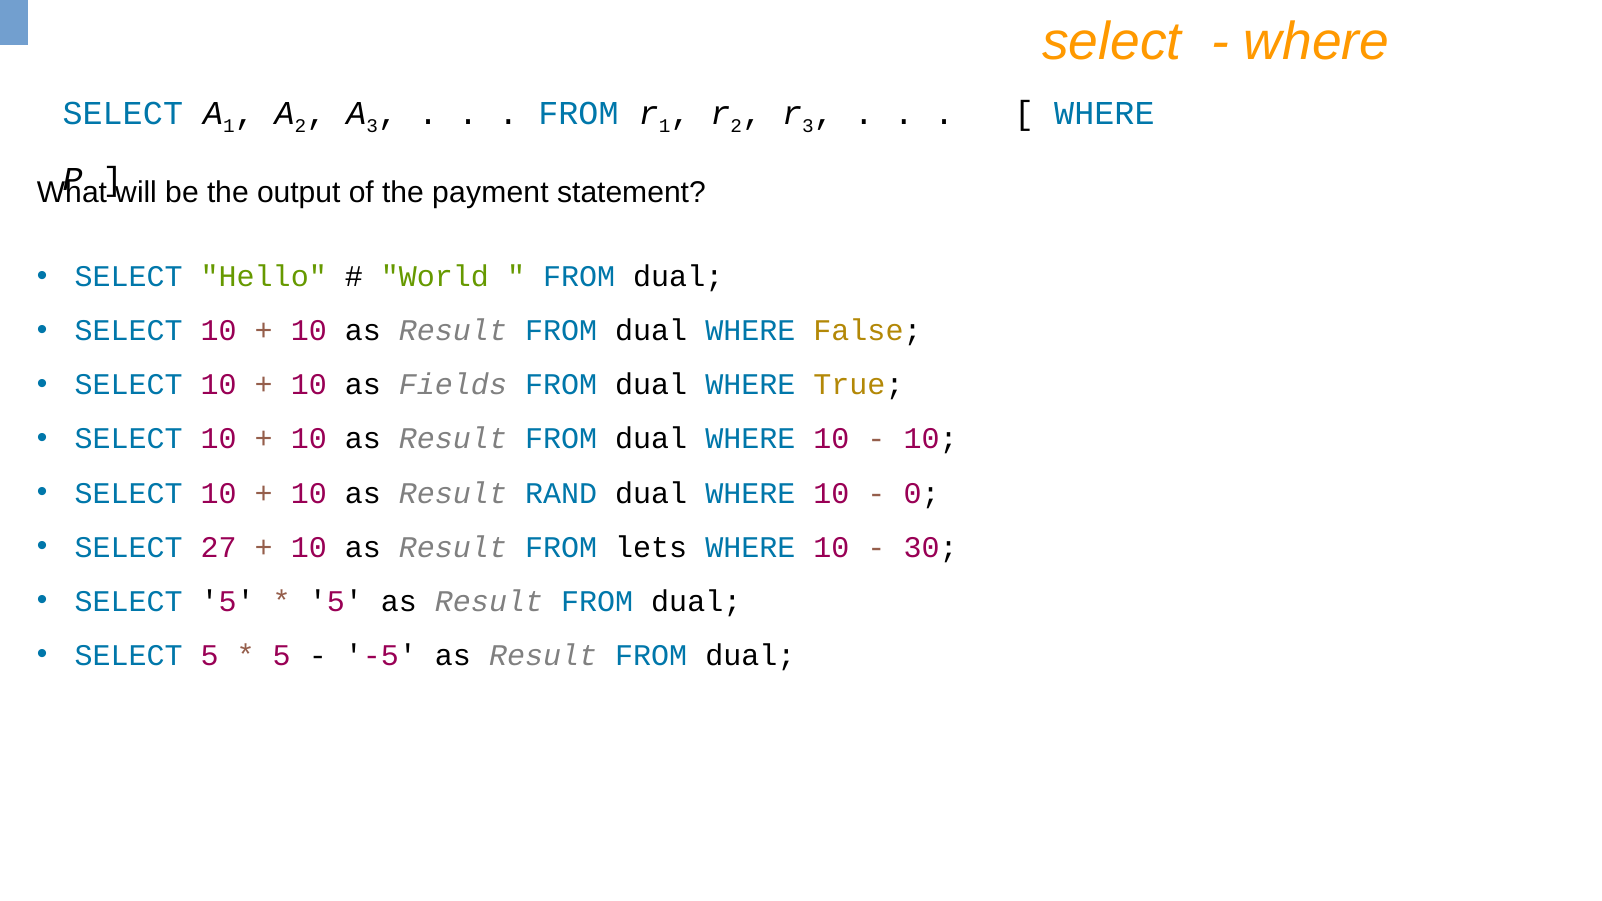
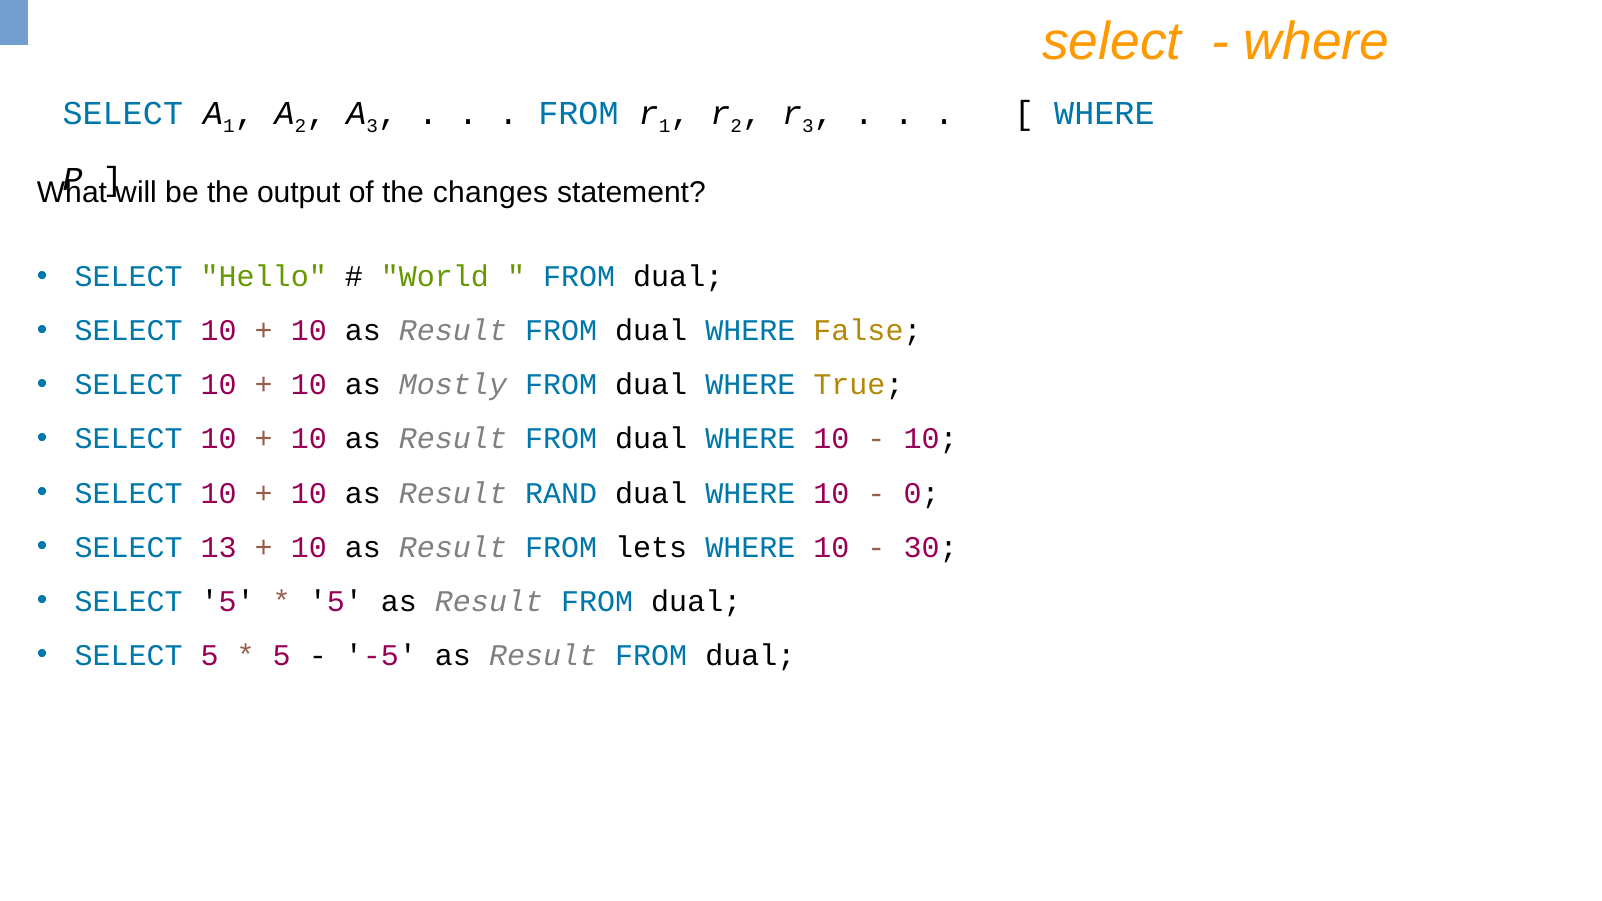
payment: payment -> changes (490, 193)
Fields: Fields -> Mostly (453, 385)
27: 27 -> 13 (219, 547)
